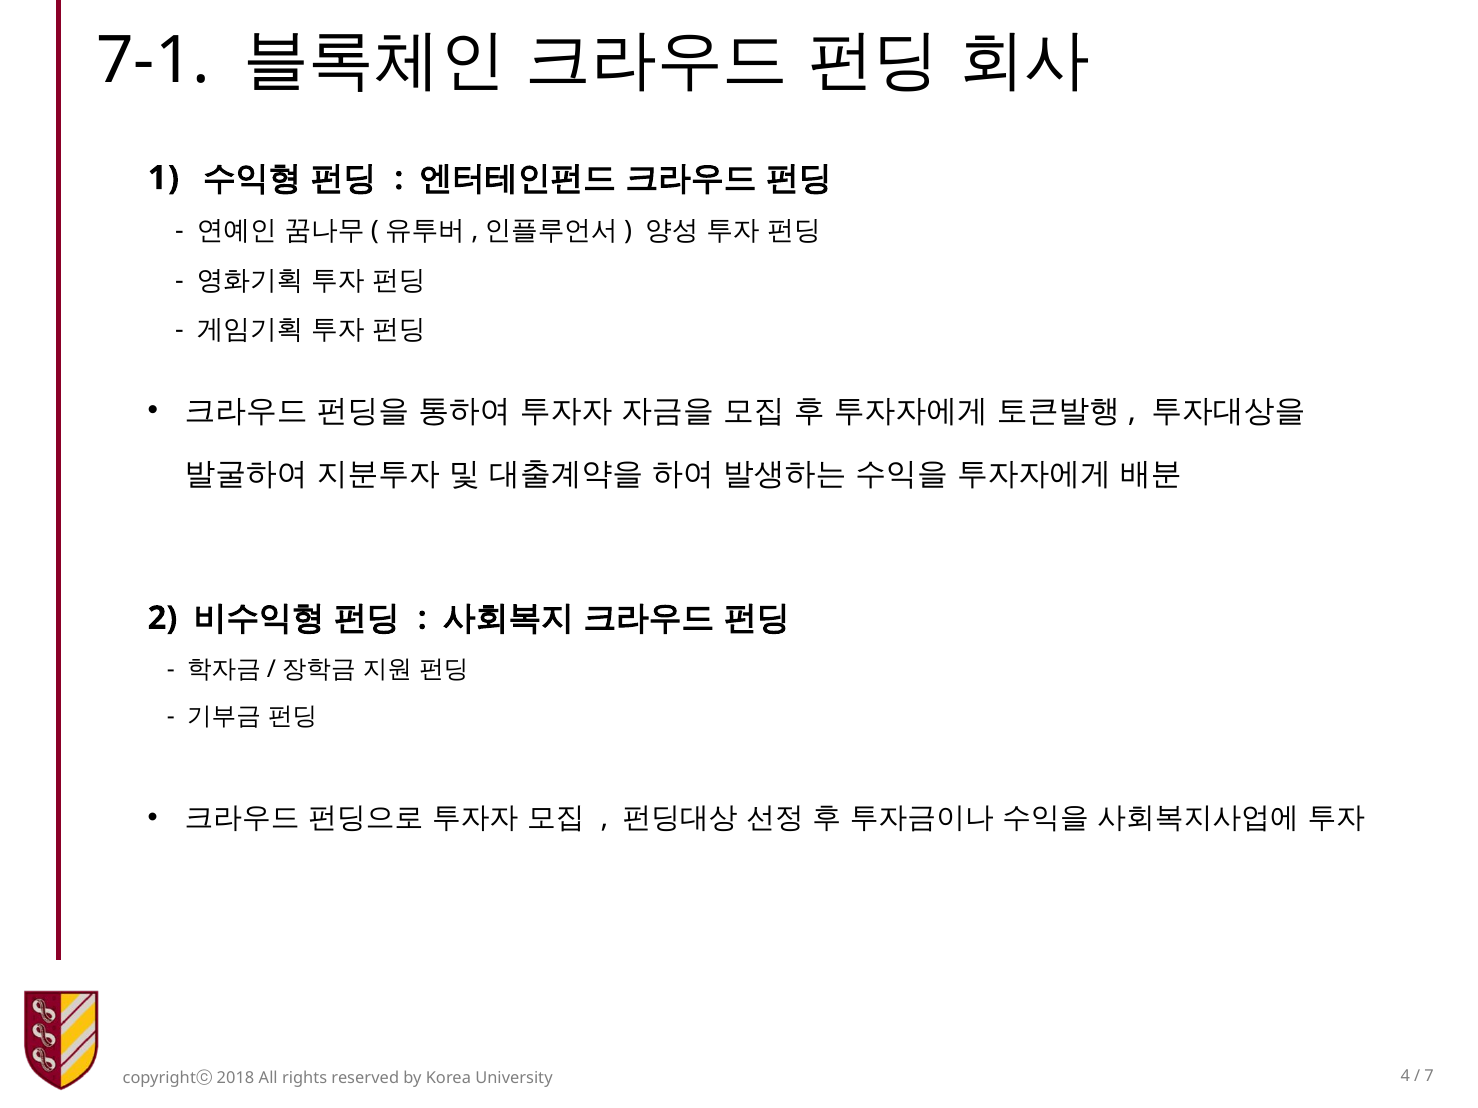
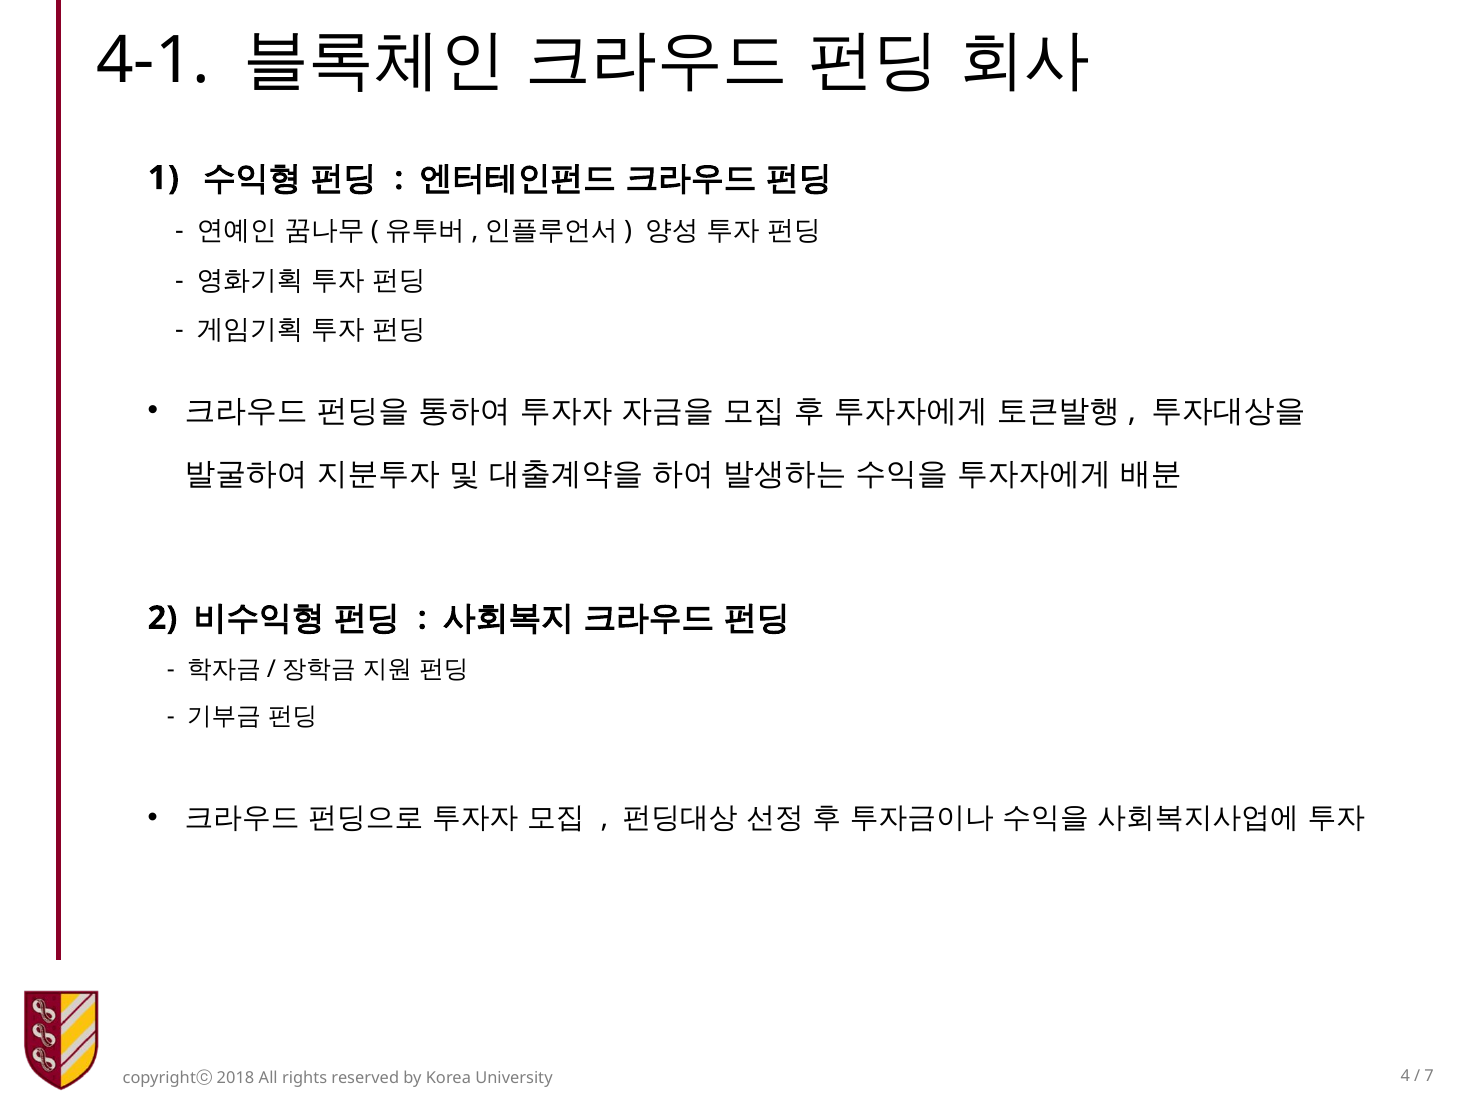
7-1: 7-1 -> 4-1 (153, 61)
